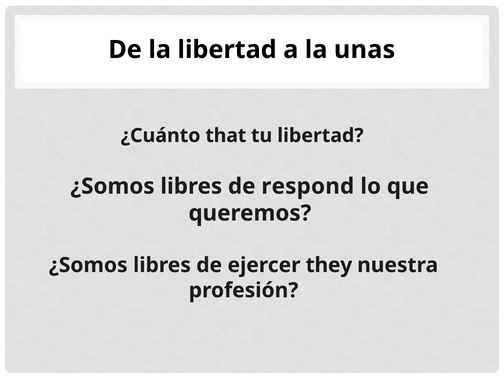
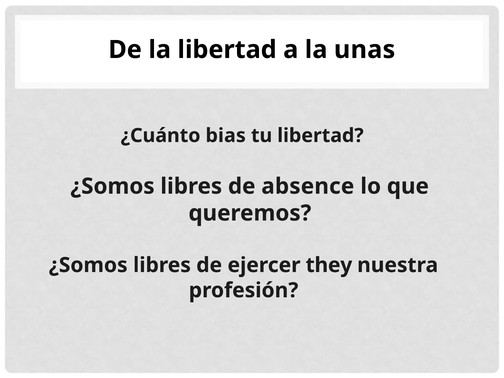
that: that -> bias (226, 136)
respond: respond -> absence (308, 186)
